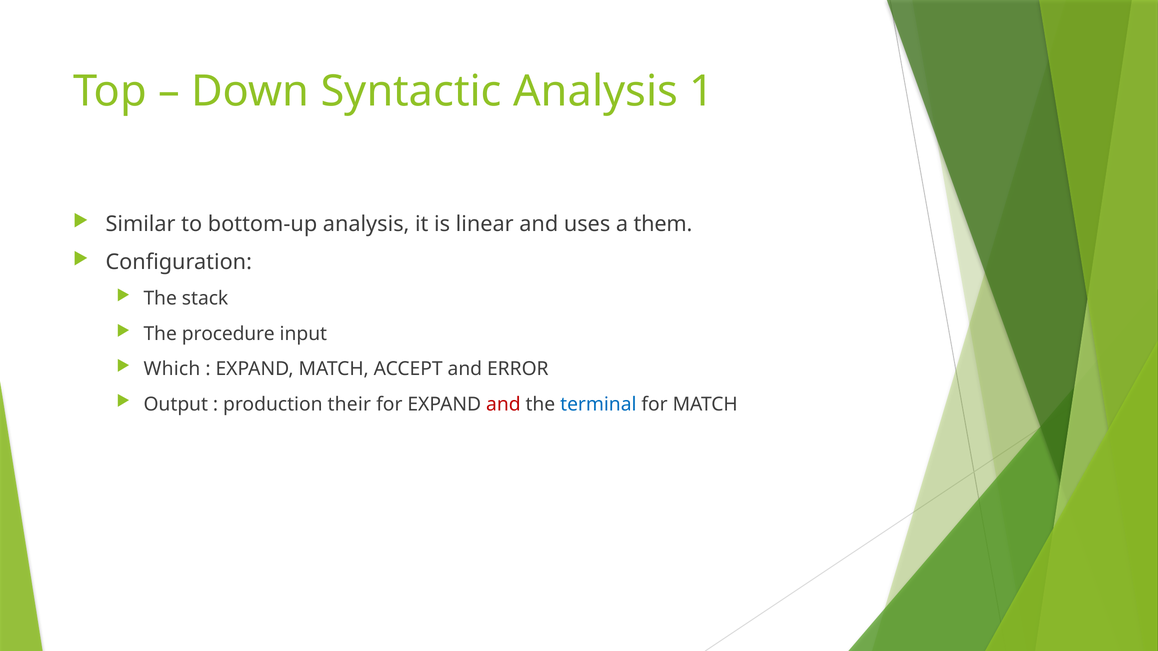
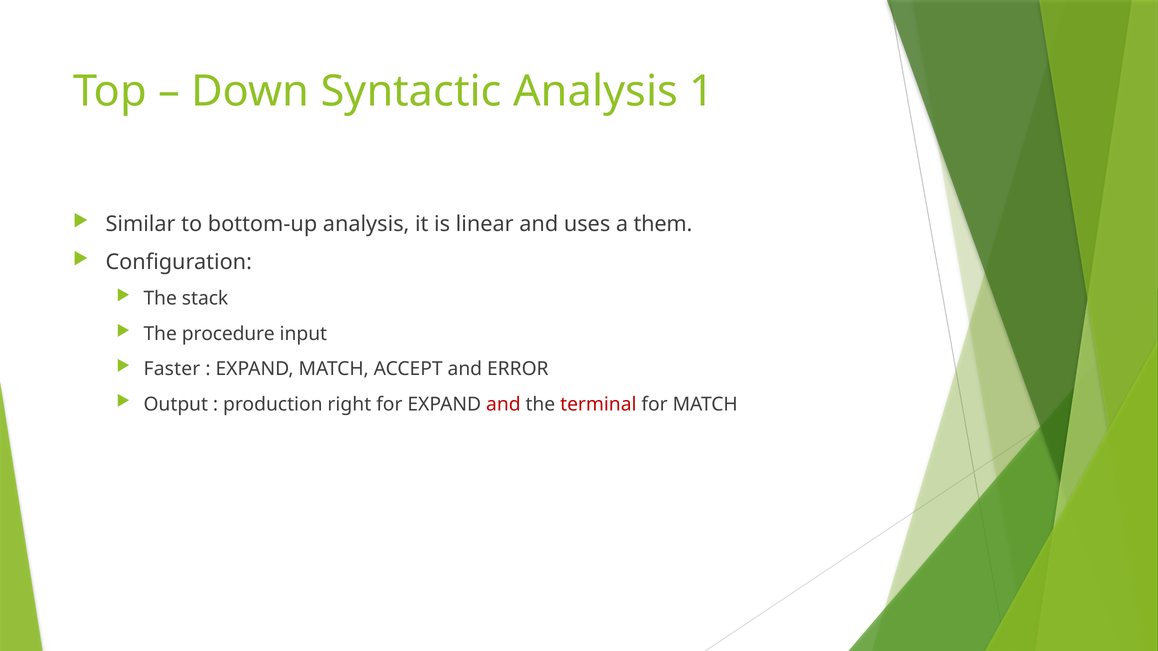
Which: Which -> Faster (172, 369)
their: their -> right (349, 404)
terminal colour: blue -> red (598, 404)
